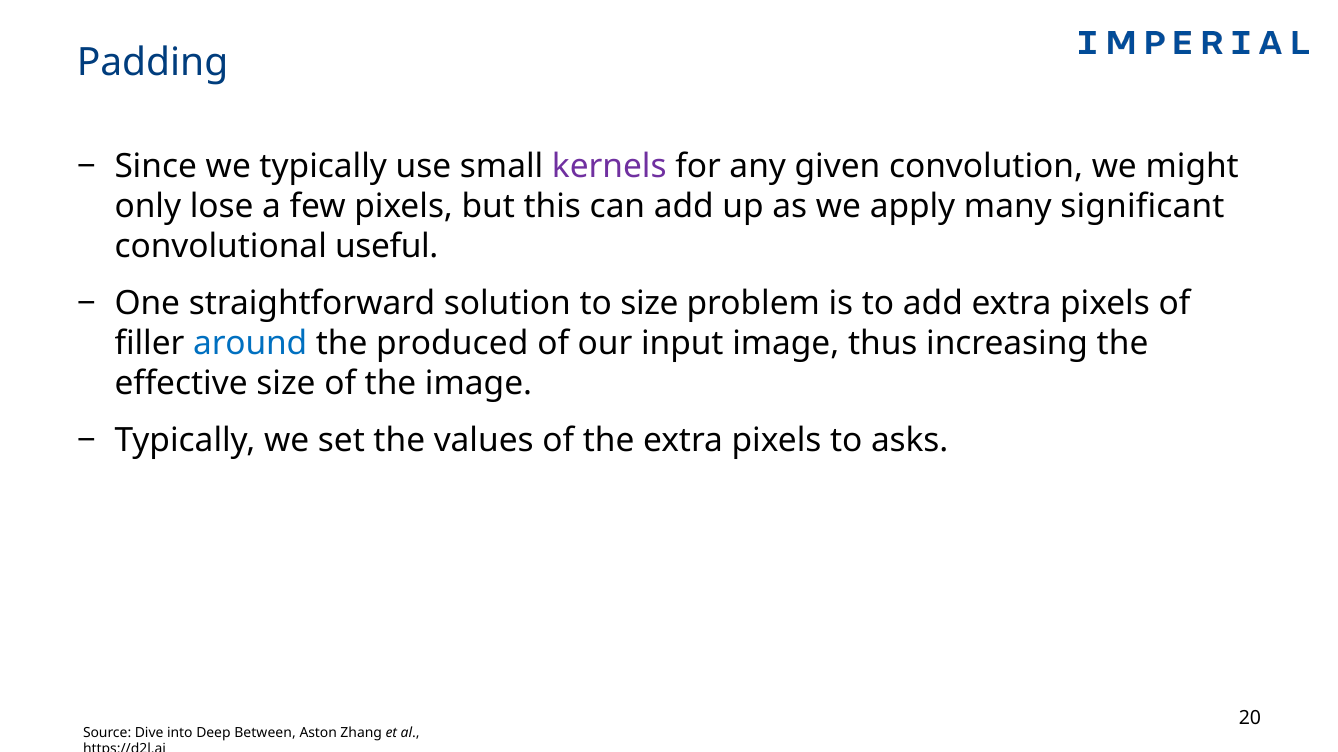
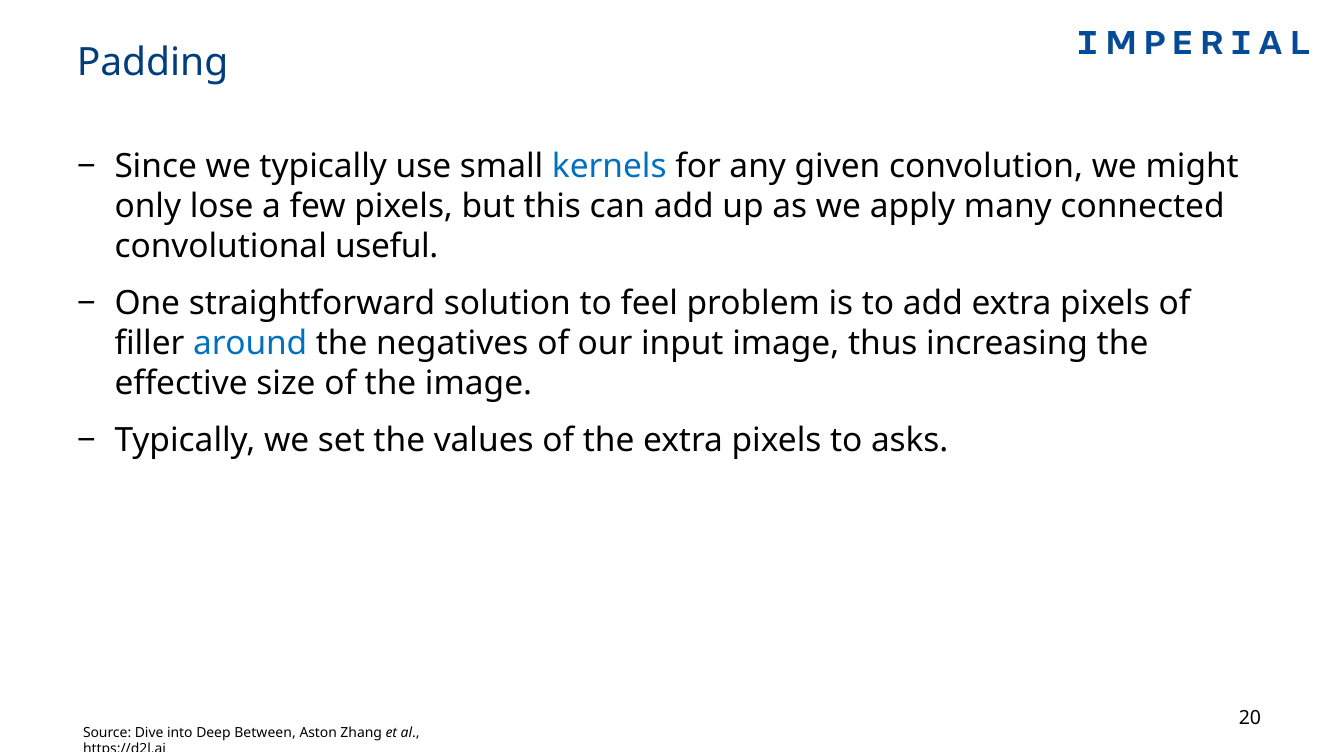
kernels colour: purple -> blue (609, 167)
significant: significant -> connected (1143, 207)
to size: size -> feel (649, 304)
produced: produced -> negatives (452, 344)
